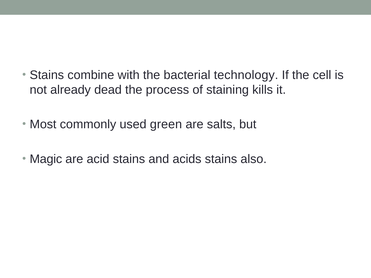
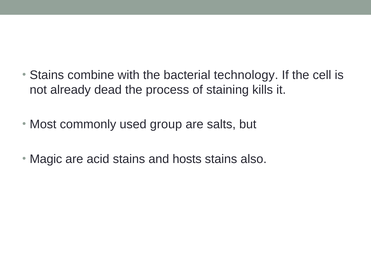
green: green -> group (166, 125)
acids: acids -> hosts (187, 159)
